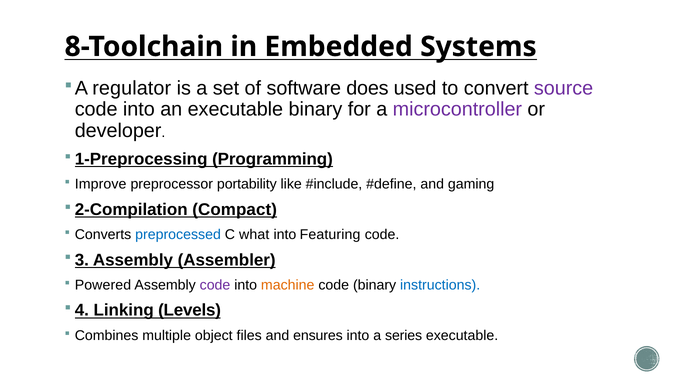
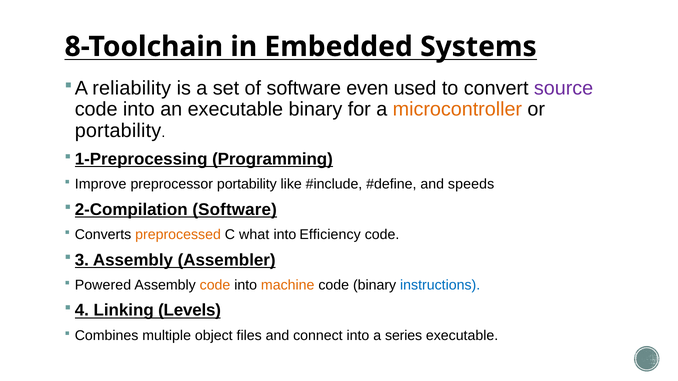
regulator: regulator -> reliability (132, 88)
does: does -> even (367, 88)
microcontroller colour: purple -> orange (457, 110)
developer: developer -> portability (118, 131)
gaming: gaming -> speeds (471, 185)
Compact: Compact -> Software (235, 210)
preprocessed colour: blue -> orange (178, 235)
Featuring: Featuring -> Efficiency (330, 235)
code colour: purple -> orange (215, 285)
ensures: ensures -> connect (318, 336)
